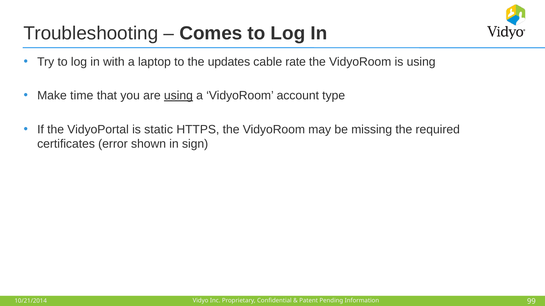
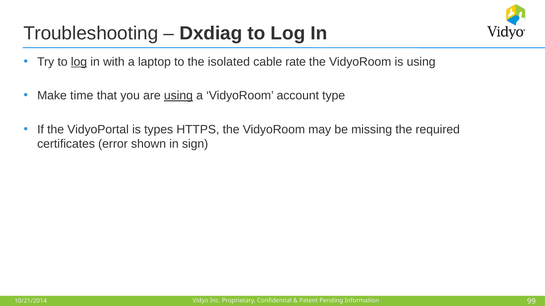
Comes: Comes -> Dxdiag (211, 33)
log underline: none -> present (79, 62)
updates: updates -> isolated (229, 62)
static: static -> types (159, 130)
